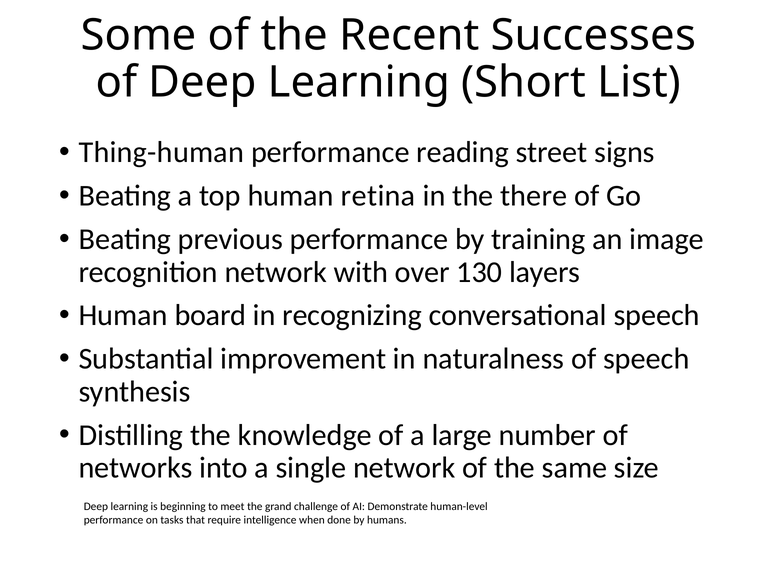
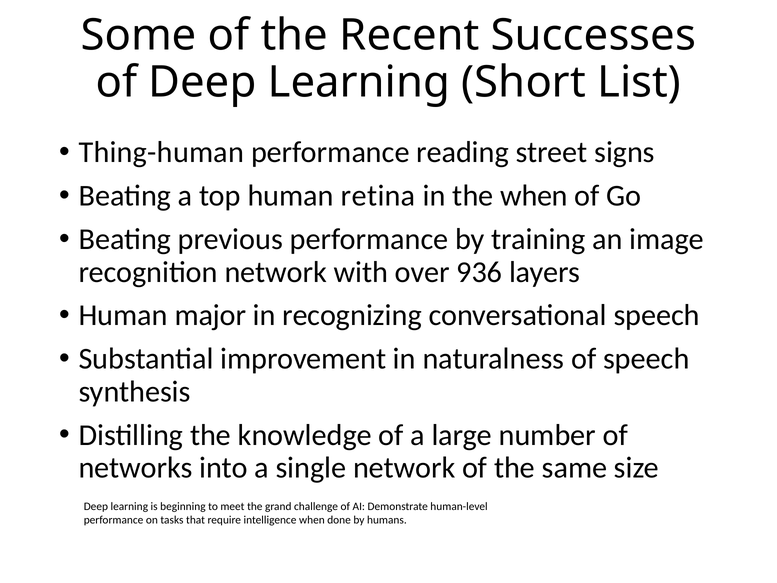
the there: there -> when (534, 196)
130: 130 -> 936 (479, 272)
board: board -> major (210, 315)
